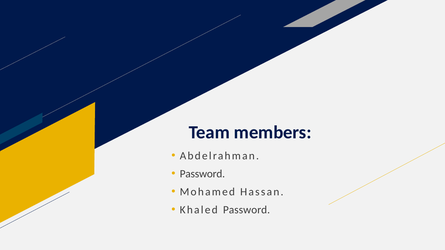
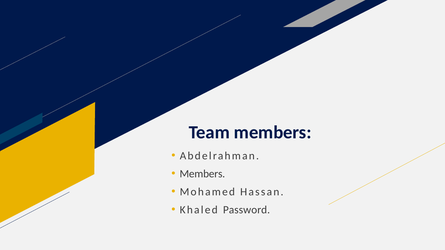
Password: Password -> Members (202, 174)
